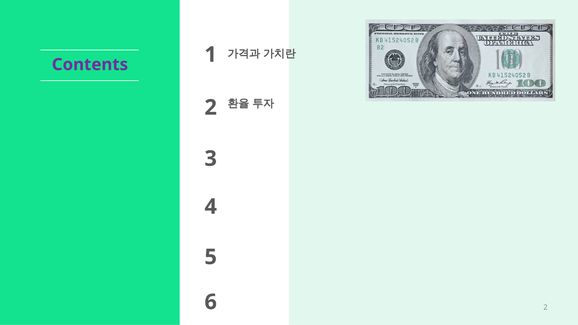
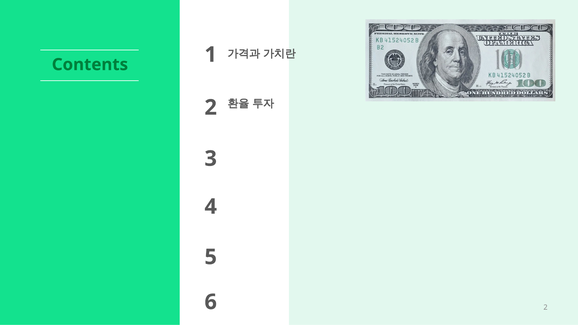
Contents colour: purple -> green (90, 65)
